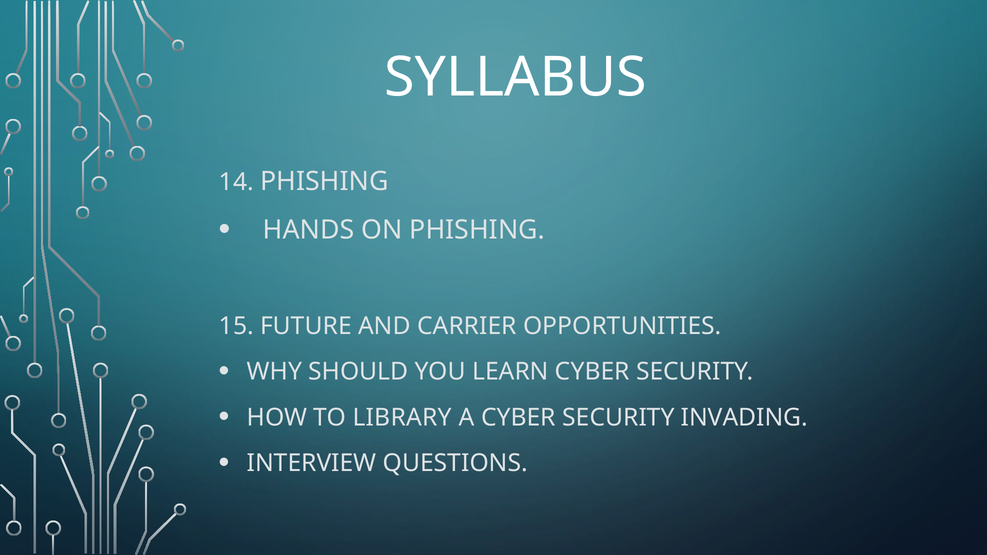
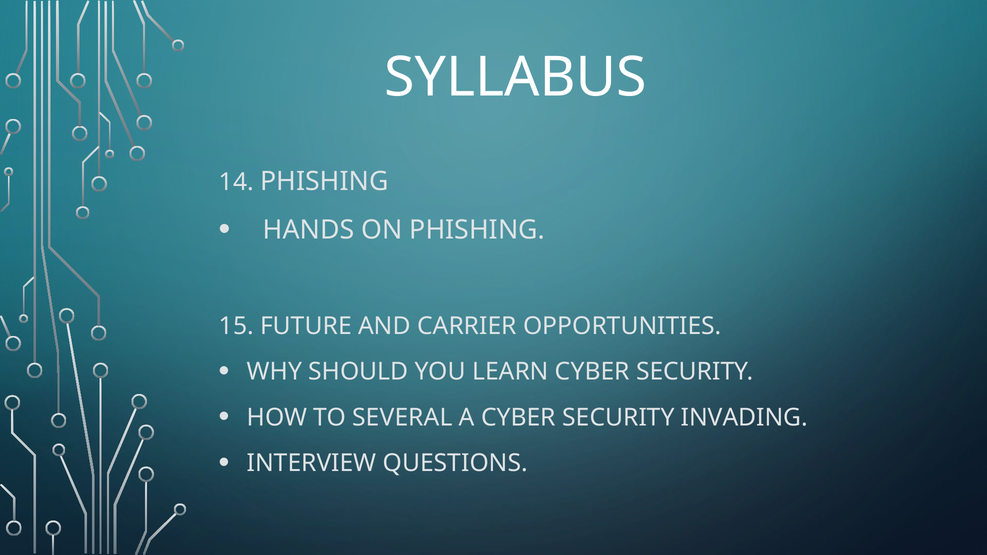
LIBRARY: LIBRARY -> SEVERAL (402, 418)
